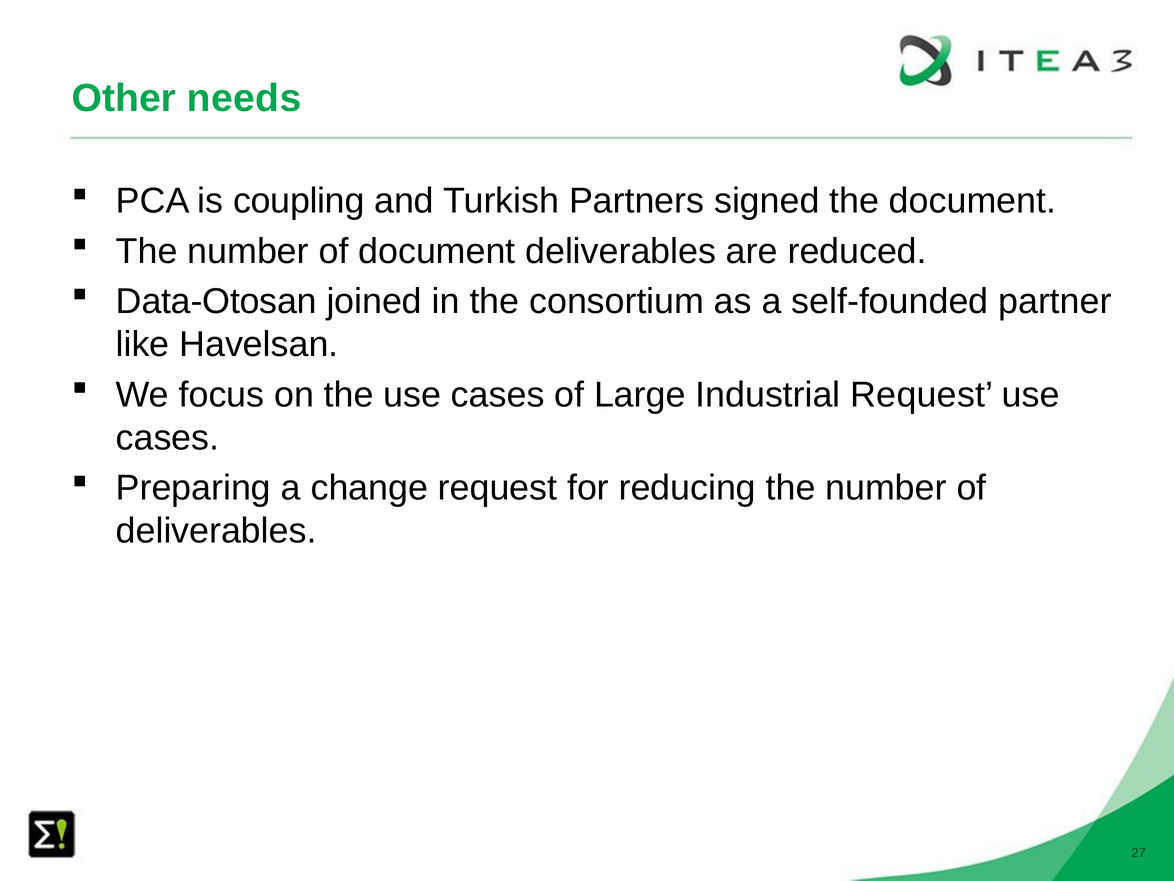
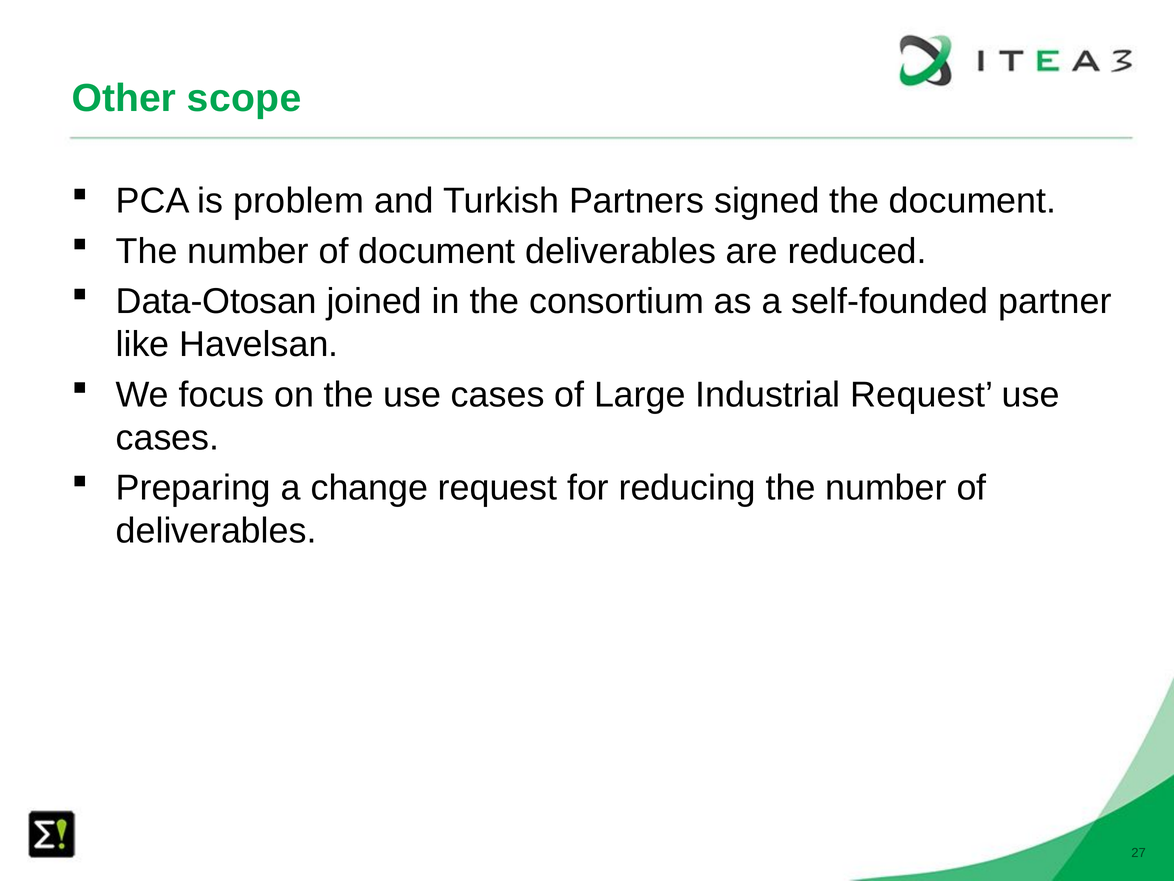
needs: needs -> scope (244, 98)
coupling: coupling -> problem (299, 201)
